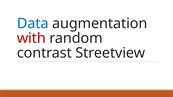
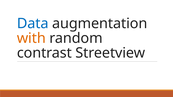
with colour: red -> orange (31, 38)
